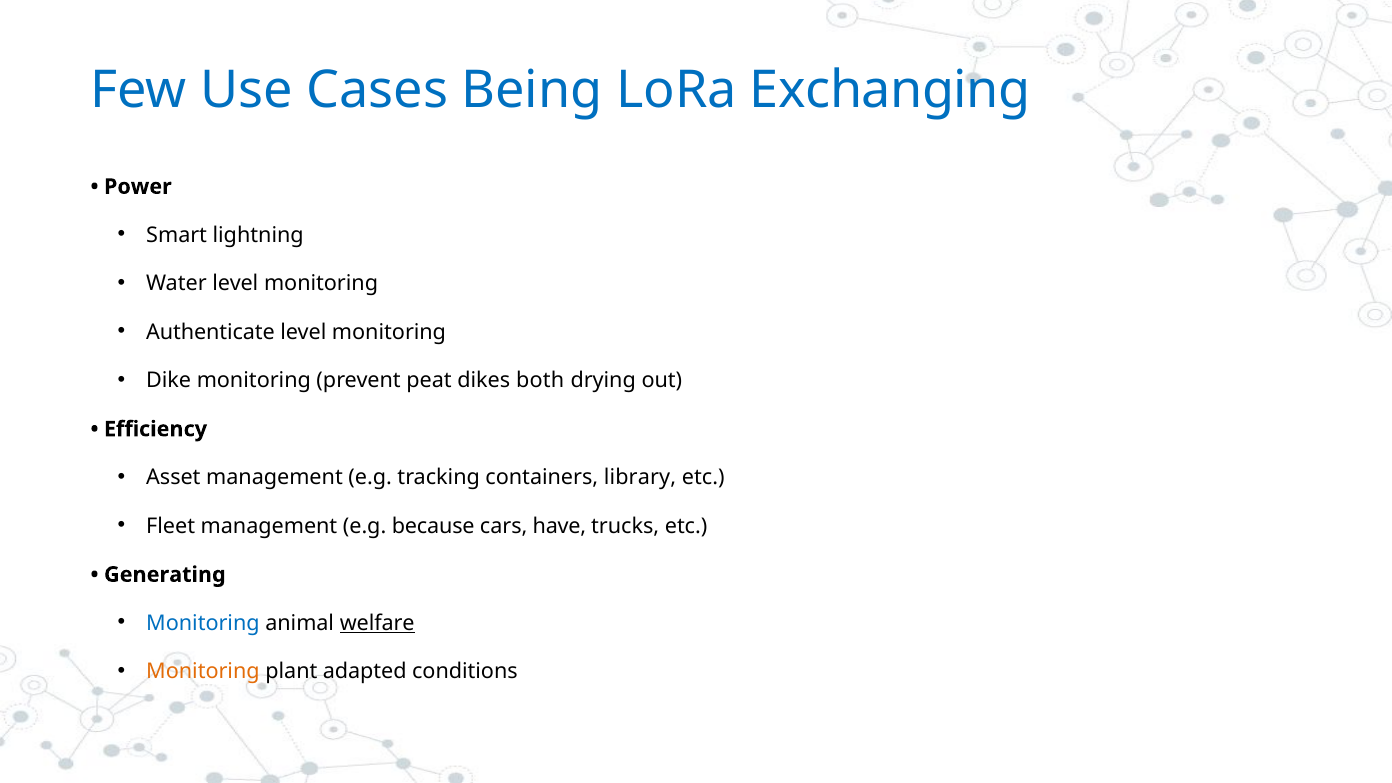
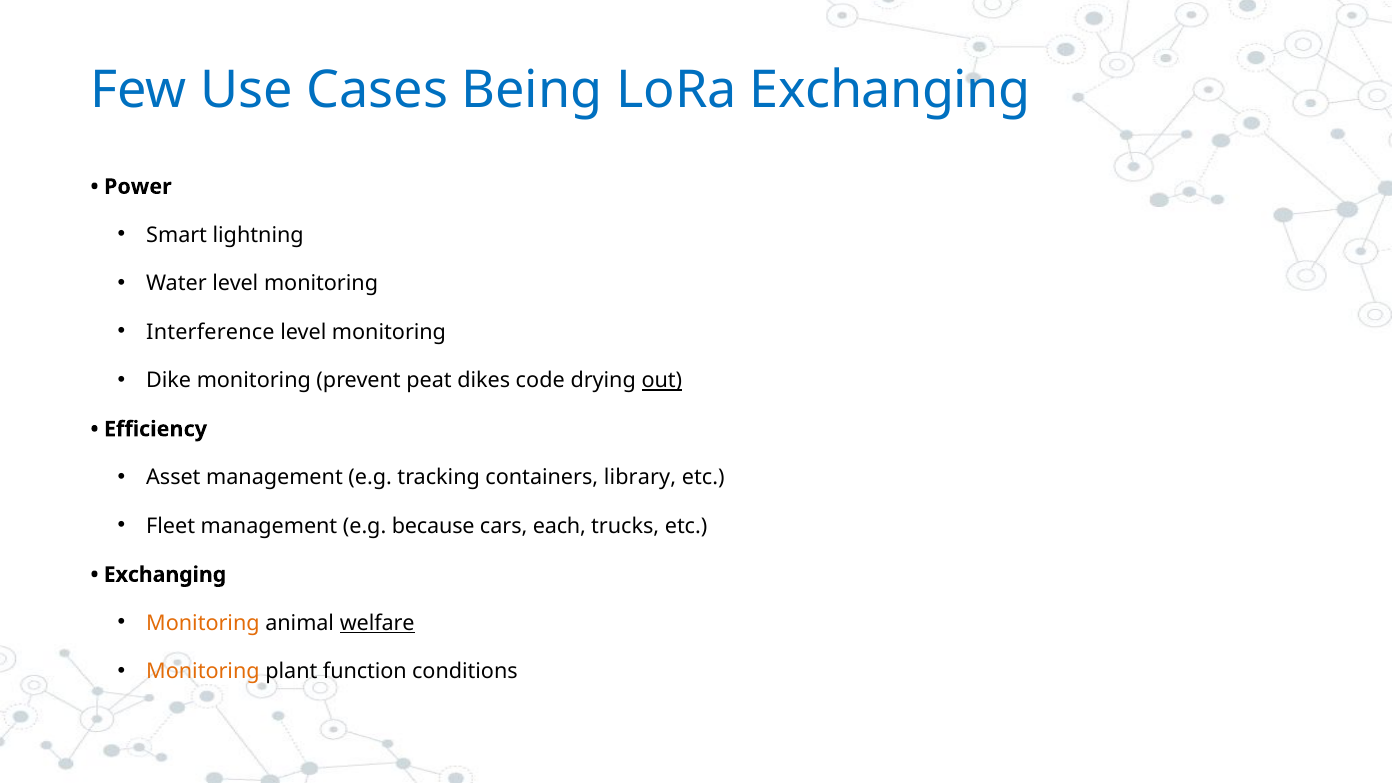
Authenticate: Authenticate -> Interference (210, 332)
both: both -> code (540, 381)
out underline: none -> present (662, 381)
have: have -> each (559, 526)
Generating: Generating -> Exchanging (165, 575)
Monitoring colour: blue -> orange (203, 623)
adapted: adapted -> function (365, 672)
